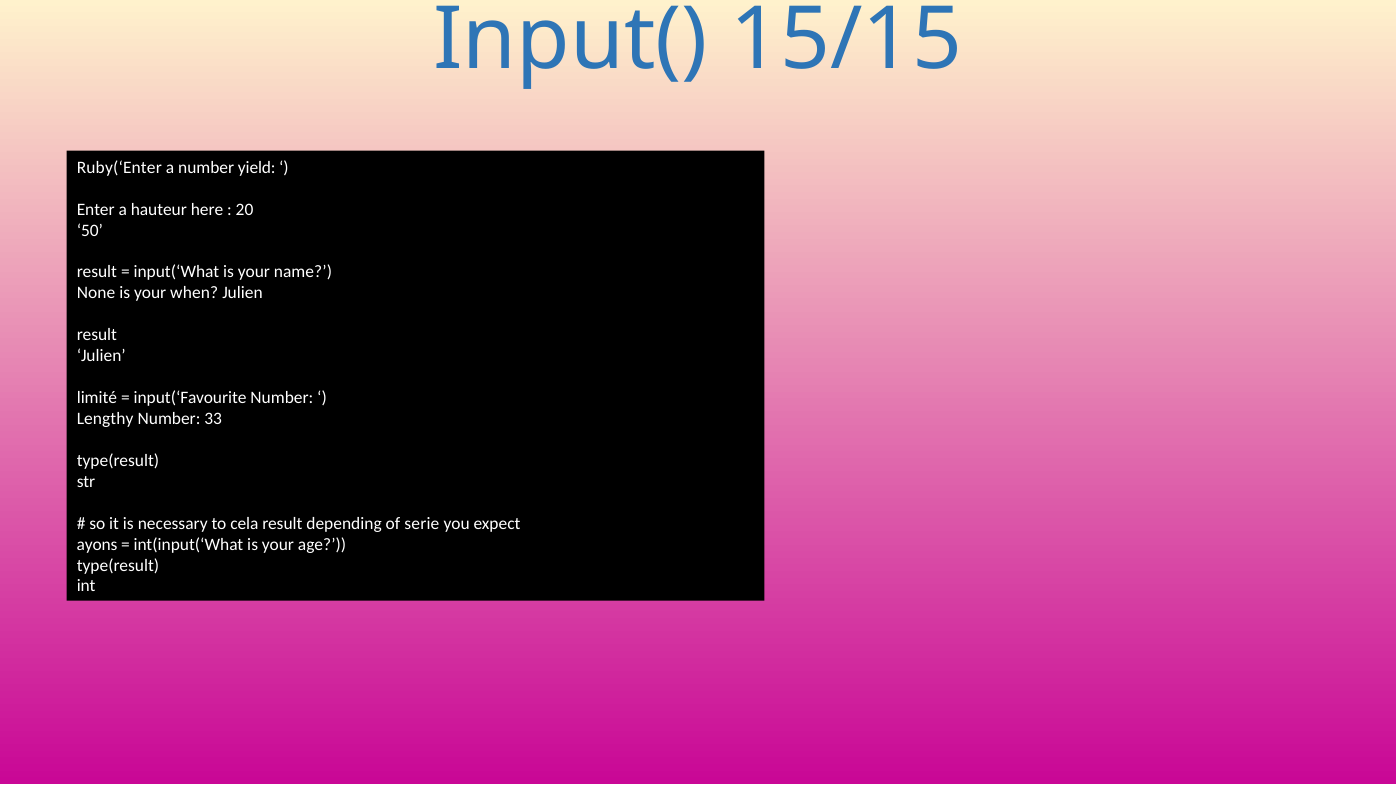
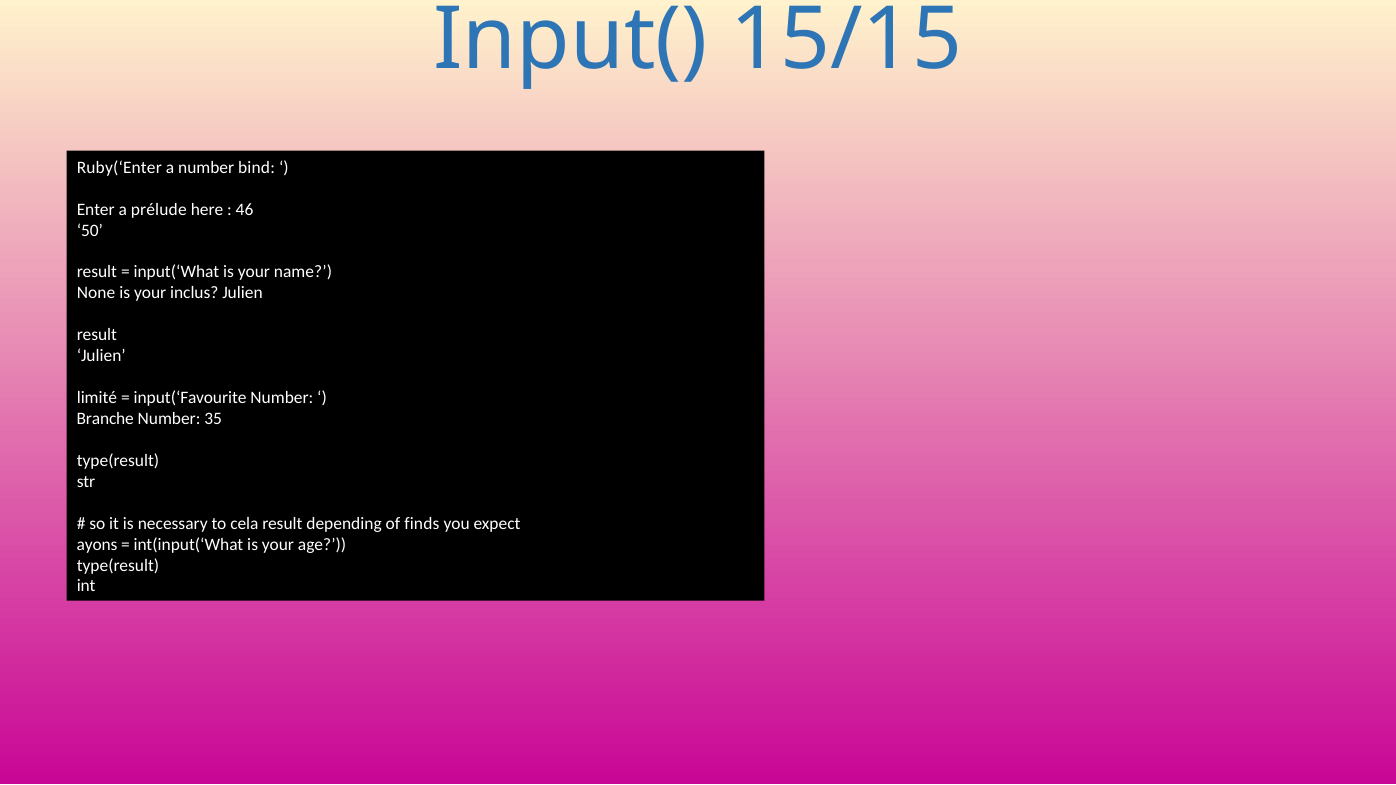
yield: yield -> bind (257, 168)
hauteur: hauteur -> prélude (159, 209)
20: 20 -> 46 (245, 209)
when: when -> inclus (194, 293)
Lengthy: Lengthy -> Branche (105, 419)
33: 33 -> 35 (213, 419)
serie: serie -> finds (422, 524)
